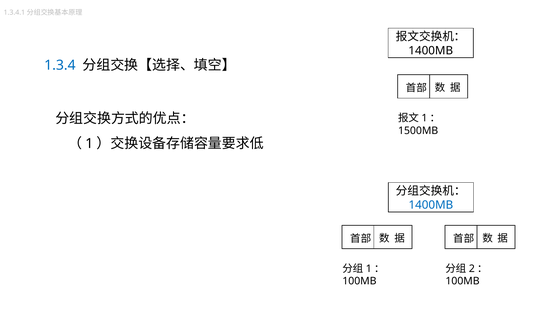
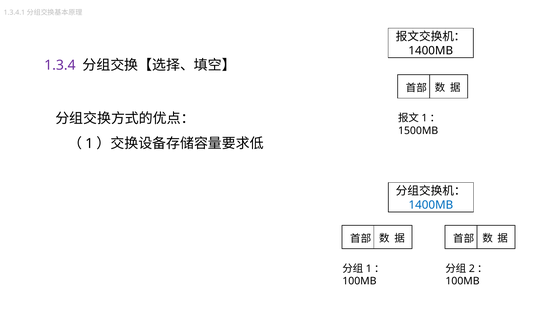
1.3.4 colour: blue -> purple (60, 65)
